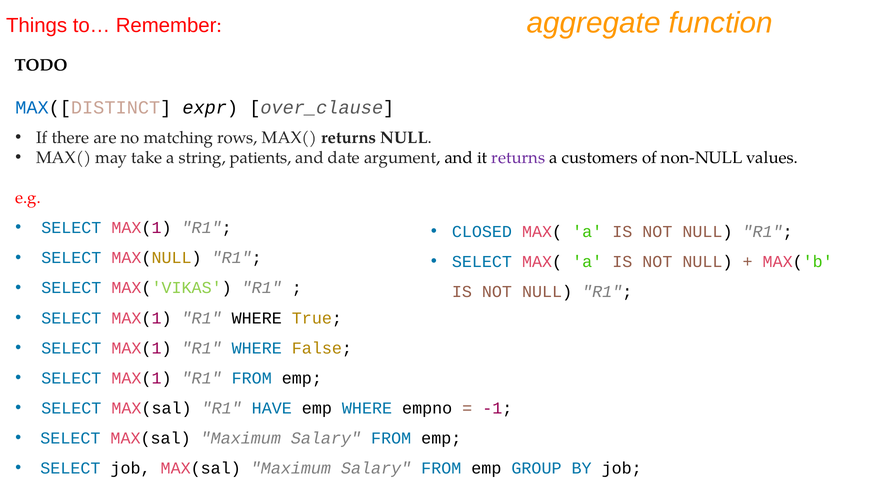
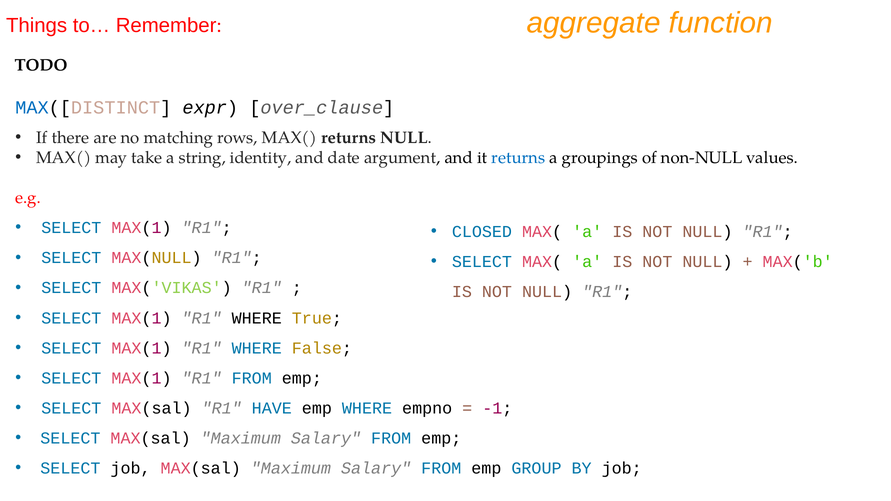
patients: patients -> identity (261, 158)
returns colour: purple -> blue (518, 158)
customers: customers -> groupings (600, 158)
